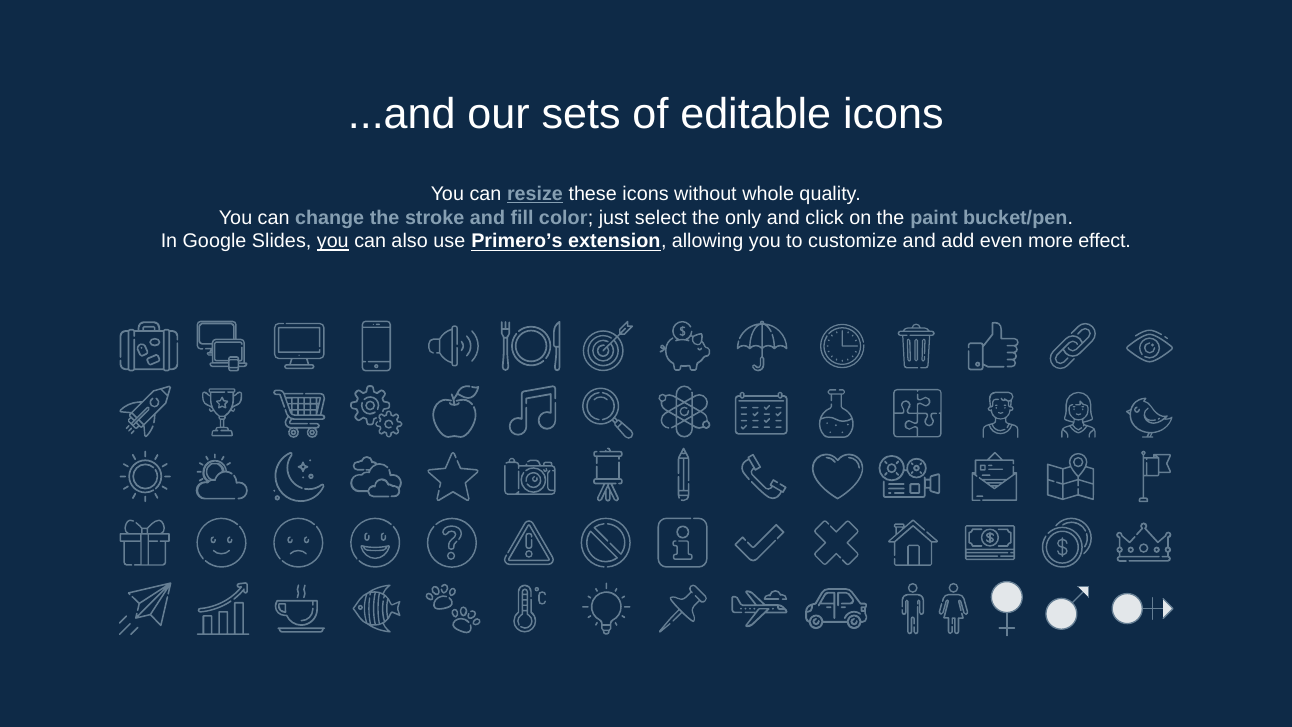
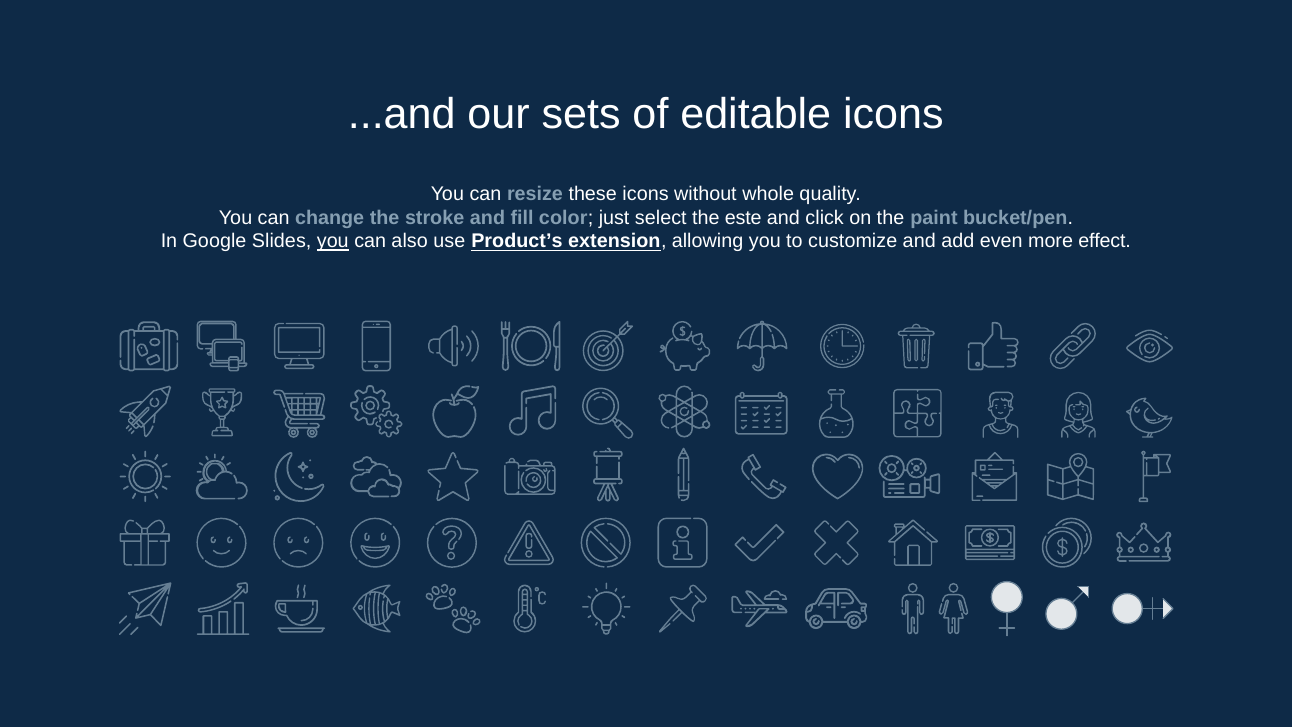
resize underline: present -> none (535, 194)
only: only -> este (743, 218)
Primero’s: Primero’s -> Product’s (517, 241)
